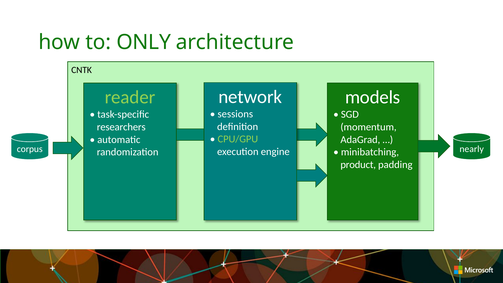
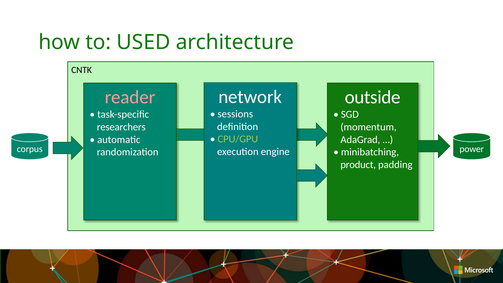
ONLY: ONLY -> USED (144, 42)
reader colour: light green -> pink (130, 97)
models: models -> outside (373, 97)
nearly: nearly -> power (472, 149)
